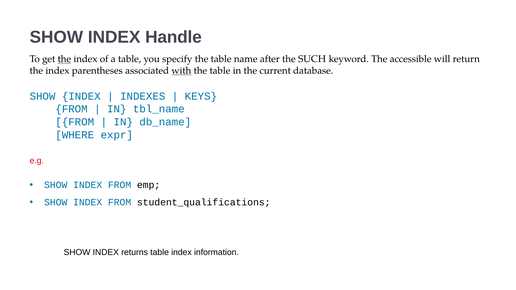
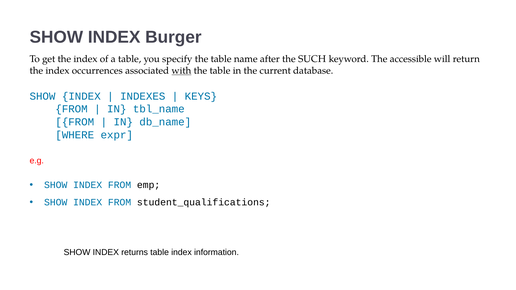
Handle: Handle -> Burger (173, 37)
the underline: present -> none (64, 59)
parentheses: parentheses -> occurrences (97, 71)
